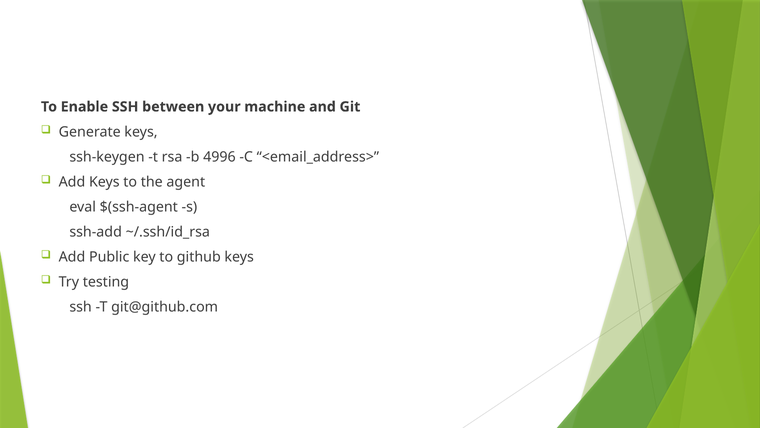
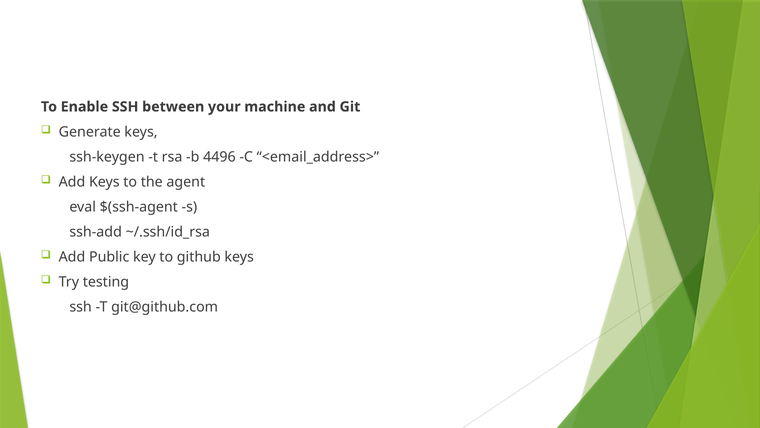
4996: 4996 -> 4496 (219, 157)
